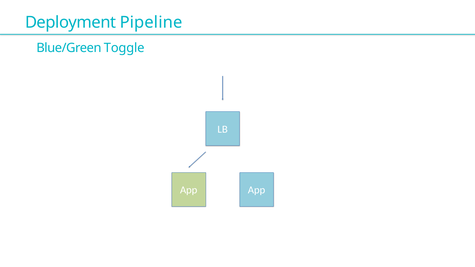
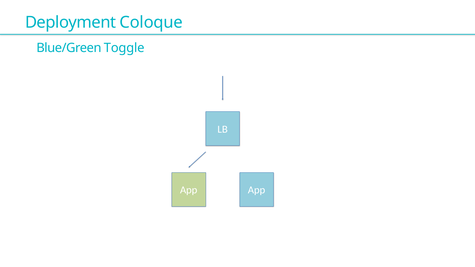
Pipeline: Pipeline -> Coloque (151, 23)
